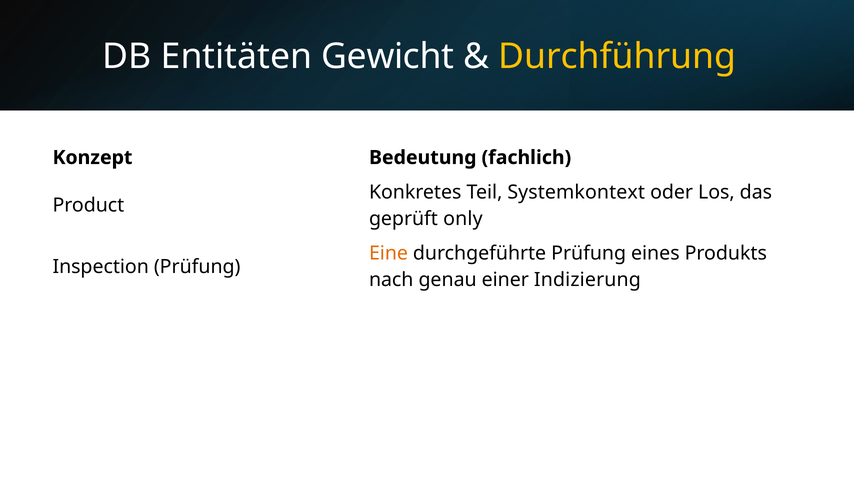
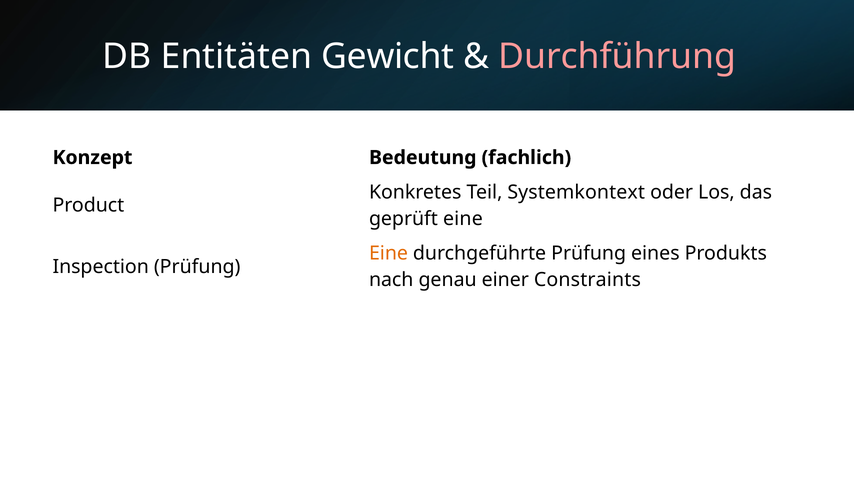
Durchführung colour: yellow -> pink (617, 56)
geprüft only: only -> eine (463, 219)
Indizierung: Indizierung -> Constraints (587, 280)
